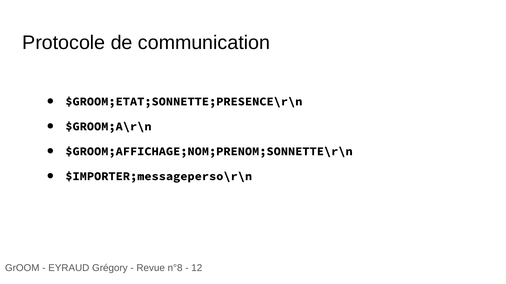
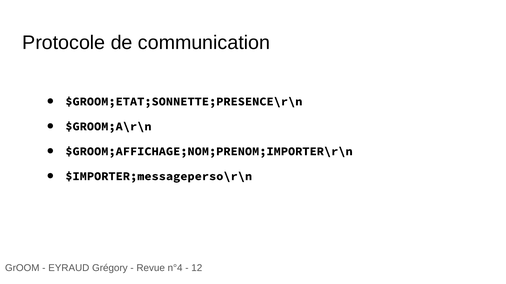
$GROOM;AFFICHAGE;NOM;PRENOM;SONNETTE\r\n: $GROOM;AFFICHAGE;NOM;PRENOM;SONNETTE\r\n -> $GROOM;AFFICHAGE;NOM;PRENOM;IMPORTER\r\n (209, 152)
n°8: n°8 -> n°4 (175, 269)
